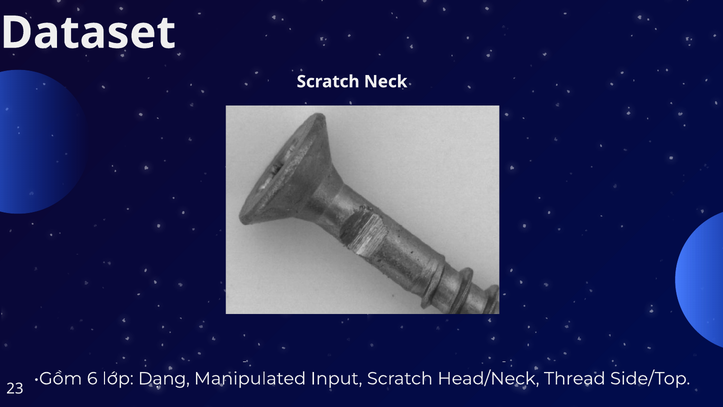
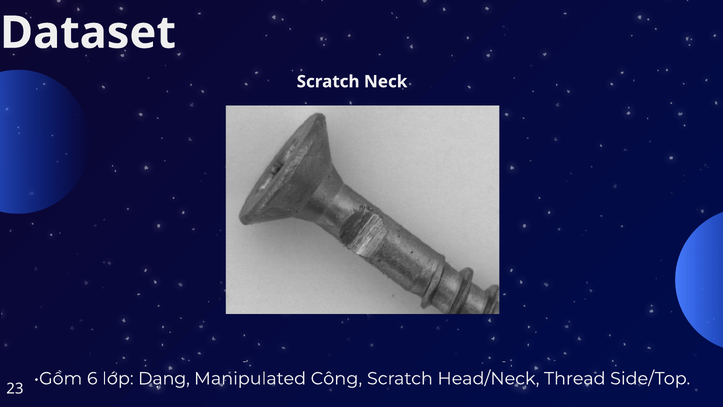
Input: Input -> Công (336, 378)
